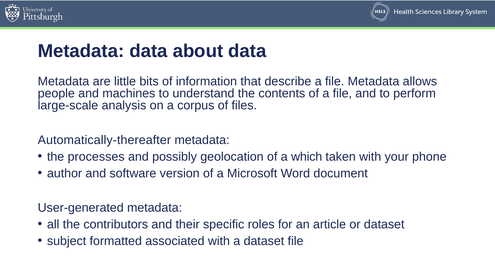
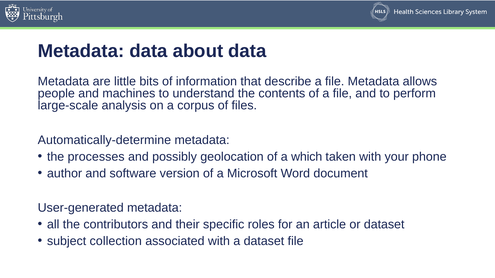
Automatically-thereafter: Automatically-thereafter -> Automatically-determine (104, 140)
formatted: formatted -> collection (116, 242)
